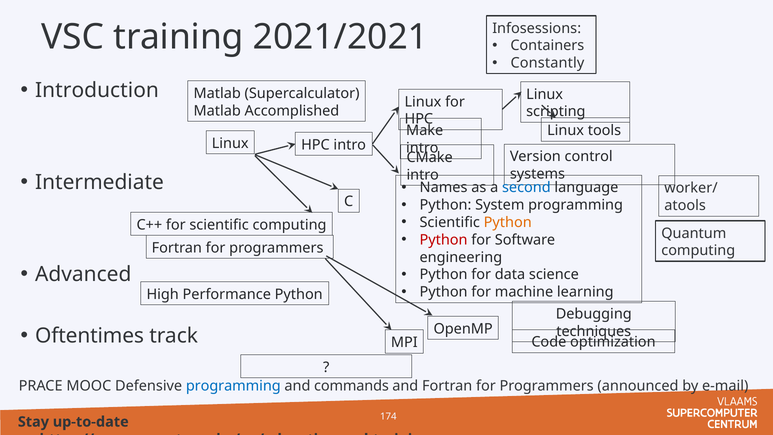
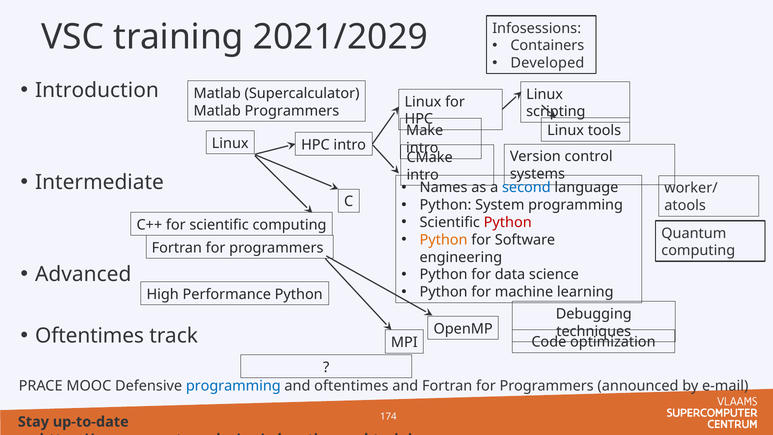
2021/2021: 2021/2021 -> 2021/2029 (341, 37)
Constantly: Constantly -> Developed (547, 63)
Matlab Accomplished: Accomplished -> Programmers (292, 111)
Python colour: orange -> red (508, 222)
Python colour: red -> orange (444, 240)
and commands: commands -> oftentimes (351, 386)
